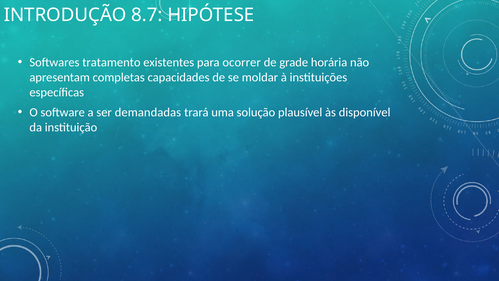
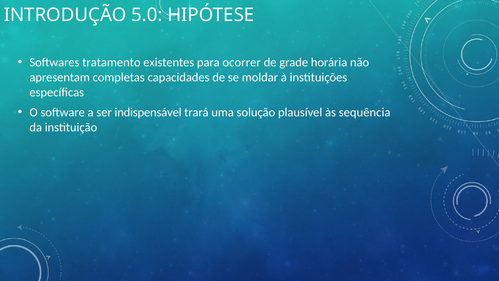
8.7: 8.7 -> 5.0 (147, 15)
demandadas: demandadas -> indispensável (148, 112)
disponível: disponível -> sequência (365, 112)
